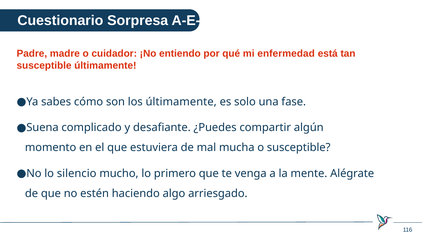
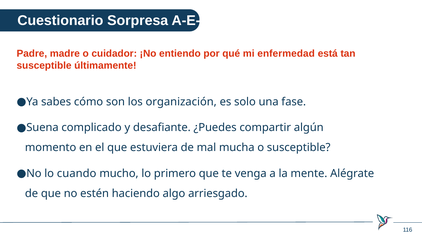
los últimamente: últimamente -> organización (181, 102)
silencio: silencio -> cuando (77, 174)
